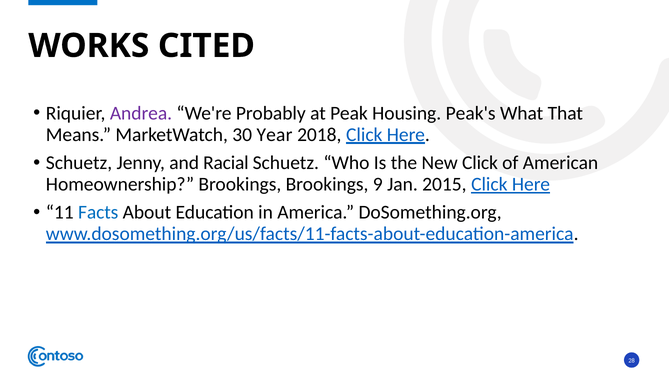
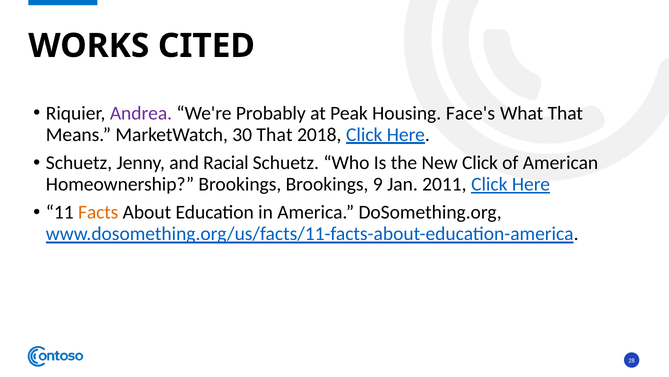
Peak's: Peak's -> Face's (471, 113)
30 Year: Year -> That (274, 134)
2015: 2015 -> 2011 (444, 184)
Facts colour: blue -> orange (98, 212)
